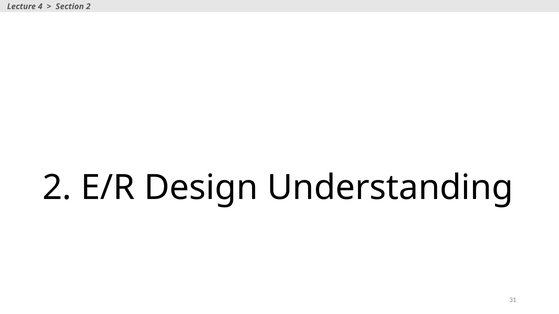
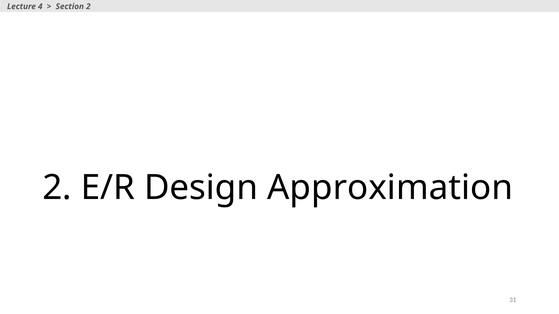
Understanding: Understanding -> Approximation (390, 188)
